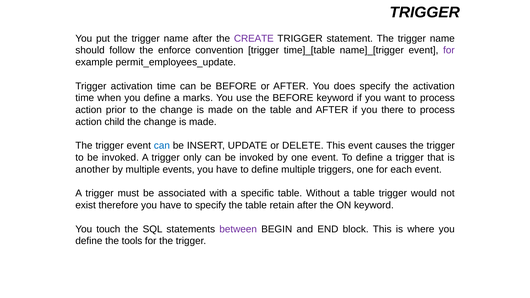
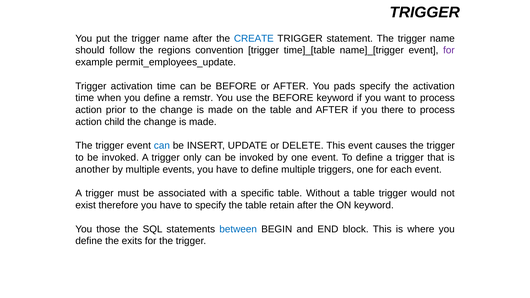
CREATE colour: purple -> blue (254, 38)
enforce: enforce -> regions (174, 50)
does: does -> pads (345, 86)
marks: marks -> remstr (198, 98)
touch: touch -> those (108, 229)
between colour: purple -> blue (238, 229)
tools: tools -> exits (132, 241)
